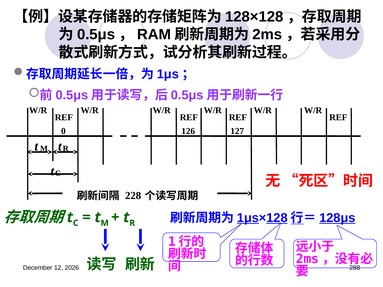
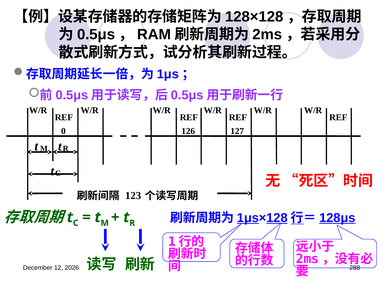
228: 228 -> 123 (133, 196)
